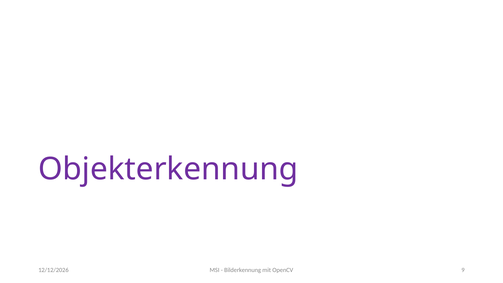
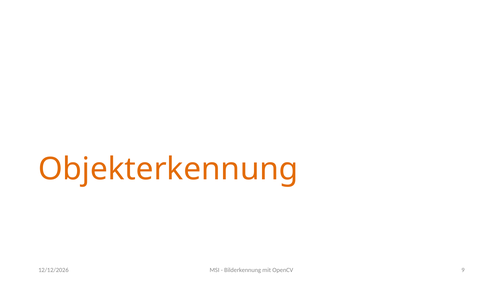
Objekterkennung colour: purple -> orange (168, 169)
